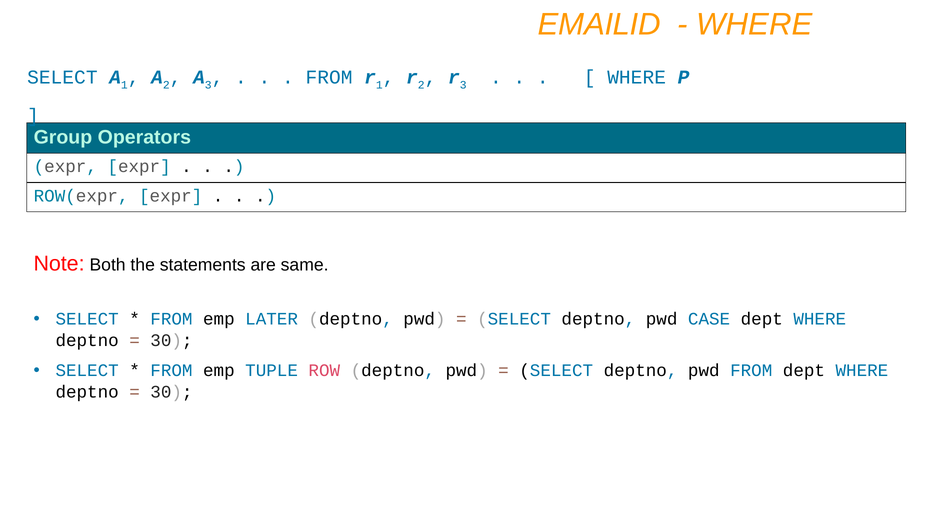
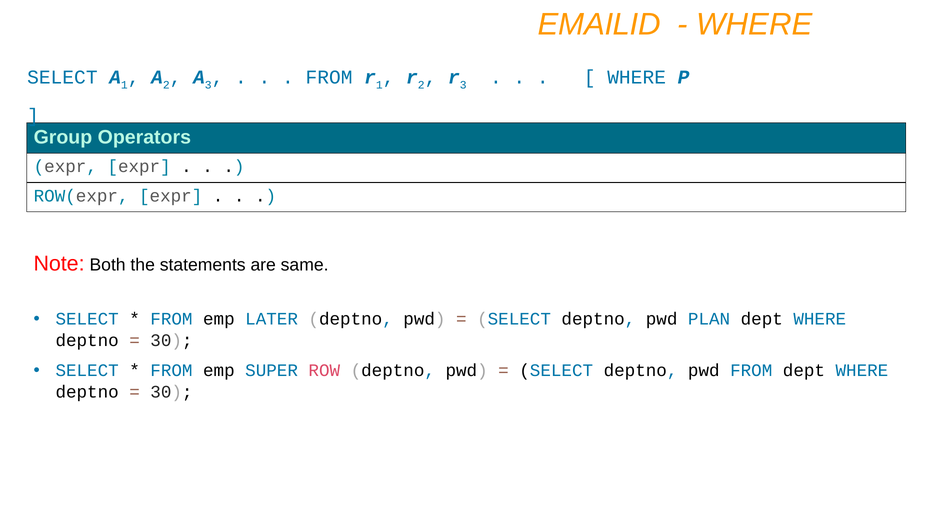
CASE: CASE -> PLAN (709, 319)
TUPLE: TUPLE -> SUPER (272, 371)
